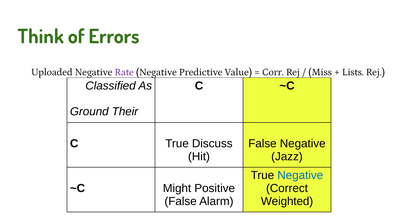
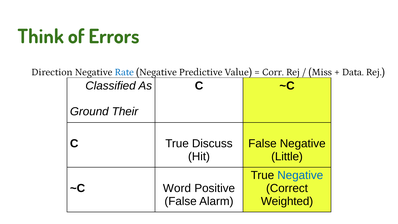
Uploaded: Uploaded -> Direction (52, 72)
Rate colour: purple -> blue (124, 72)
Lists: Lists -> Data (353, 72)
Jazz: Jazz -> Little (287, 156)
Might: Might -> Word (177, 188)
